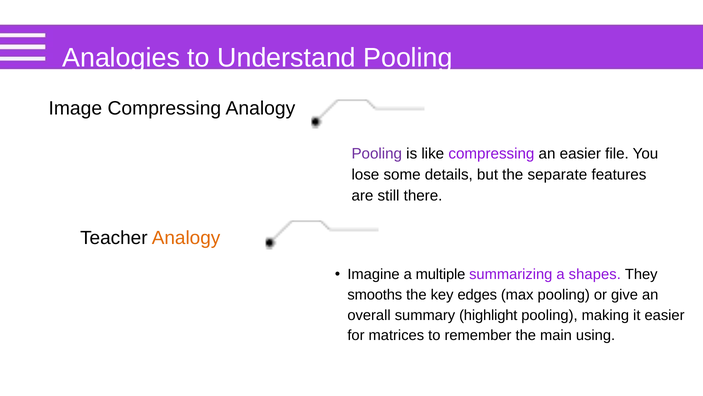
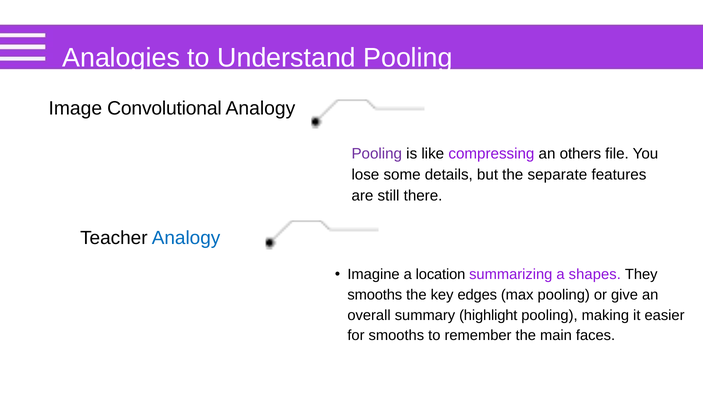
Image Compressing: Compressing -> Convolutional (164, 108)
an easier: easier -> others (580, 153)
Analogy colour: orange -> blue (186, 238)
multiple: multiple -> location (441, 274)
for matrices: matrices -> smooths (396, 335)
using: using -> faces (596, 335)
